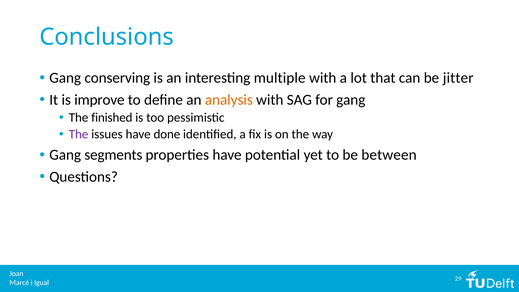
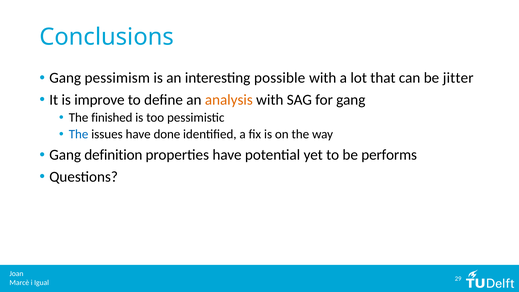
conserving: conserving -> pessimism (117, 78)
multiple: multiple -> possible (280, 78)
The colour: purple -> blue (79, 134)
segments: segments -> definition (113, 155)
between: between -> performs (389, 155)
